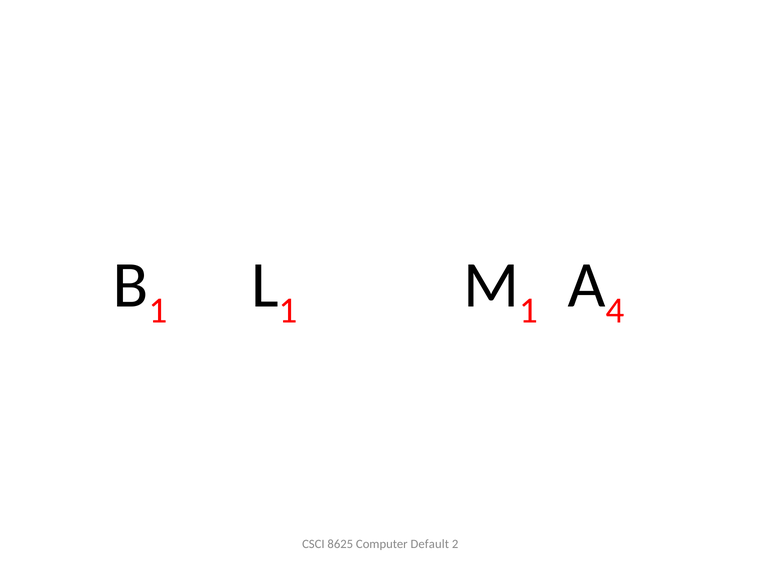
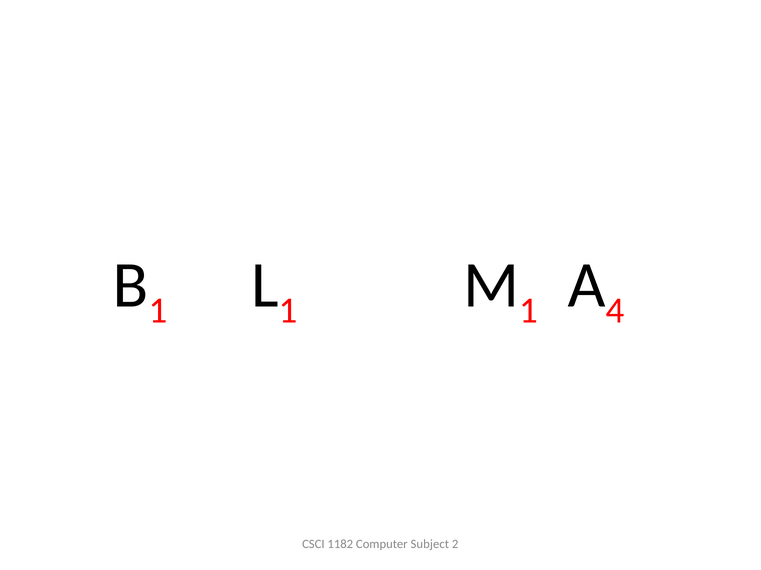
8625: 8625 -> 1182 (340, 545)
Default: Default -> Subject (430, 545)
